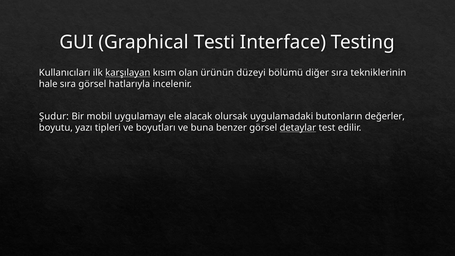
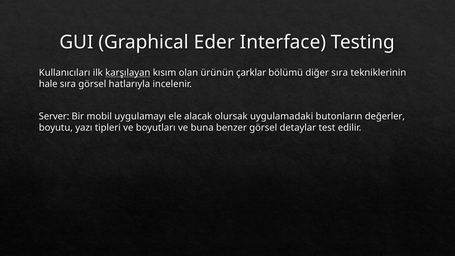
Testi: Testi -> Eder (214, 42)
düzeyi: düzeyi -> çarklar (251, 73)
Şudur: Şudur -> Server (54, 116)
detaylar underline: present -> none (298, 128)
